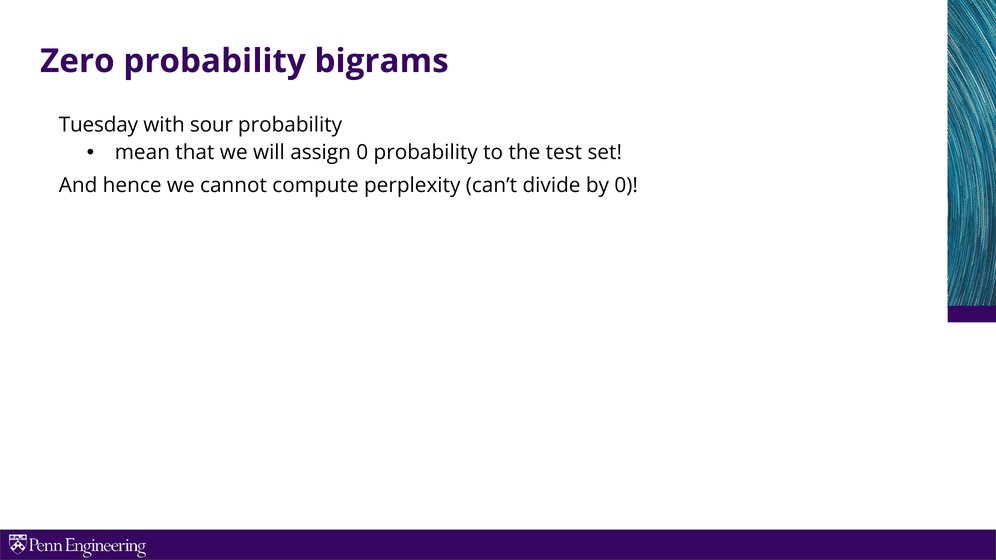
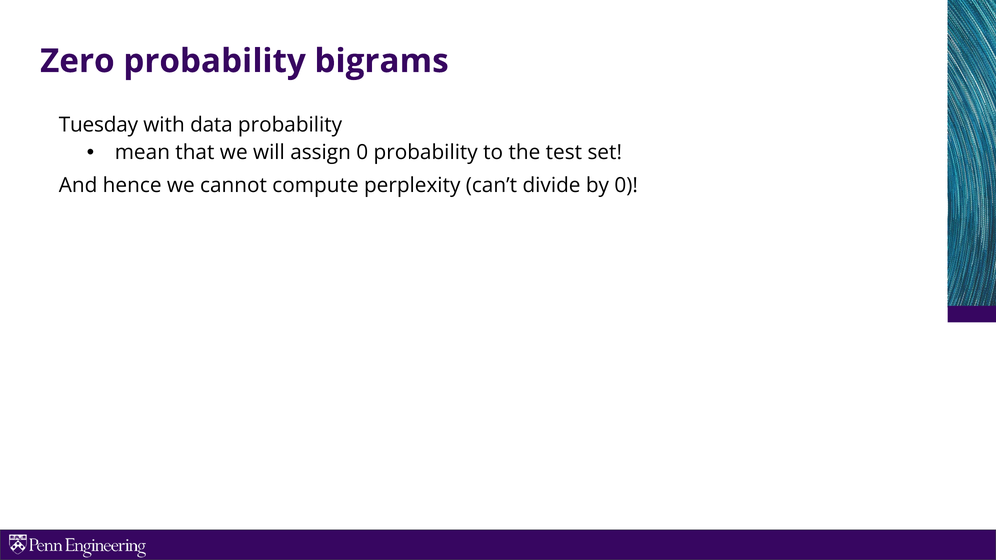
sour: sour -> data (211, 125)
